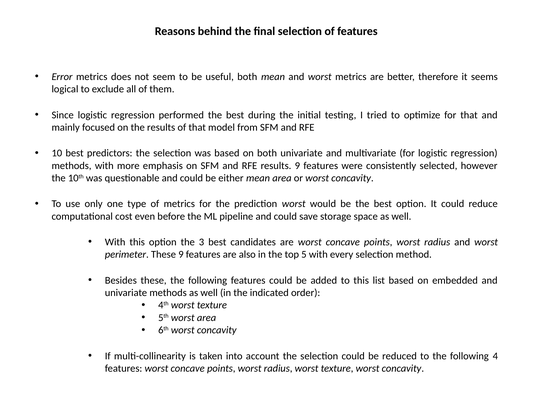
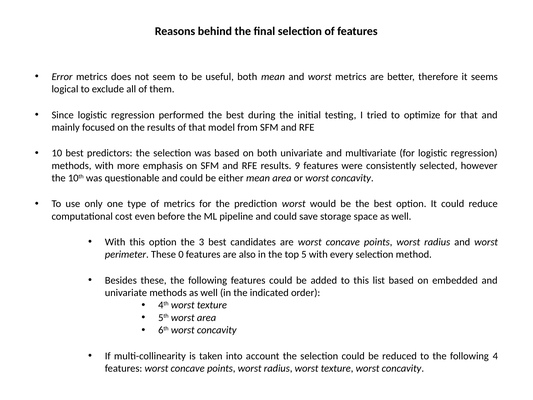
These 9: 9 -> 0 (181, 254)
